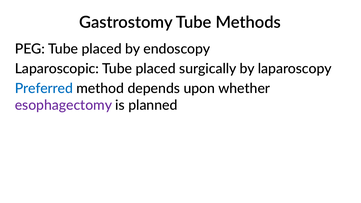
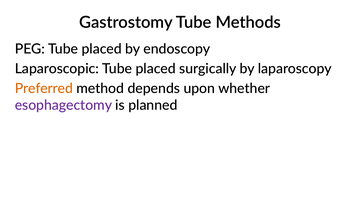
Preferred colour: blue -> orange (44, 88)
